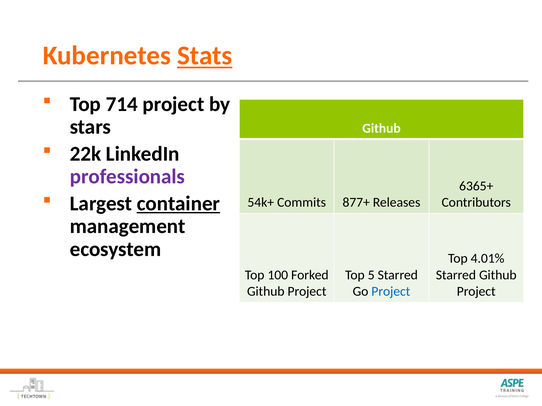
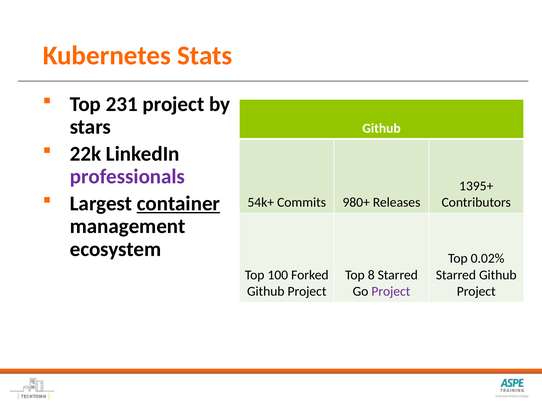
Stats underline: present -> none (205, 56)
714: 714 -> 231 (122, 104)
6365+: 6365+ -> 1395+ (476, 186)
877+: 877+ -> 980+ (356, 203)
4.01%: 4.01% -> 0.02% (488, 259)
5: 5 -> 8 (371, 275)
Project colour: blue -> purple (391, 292)
